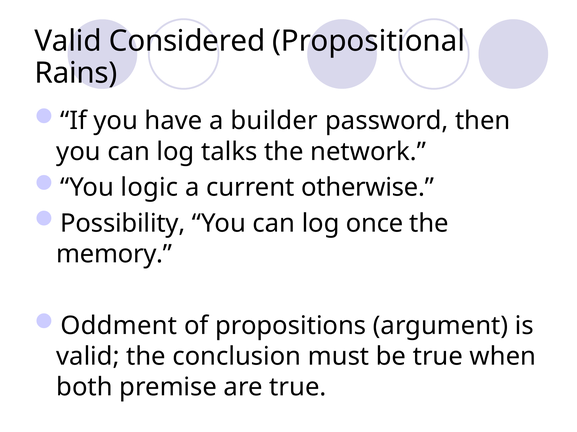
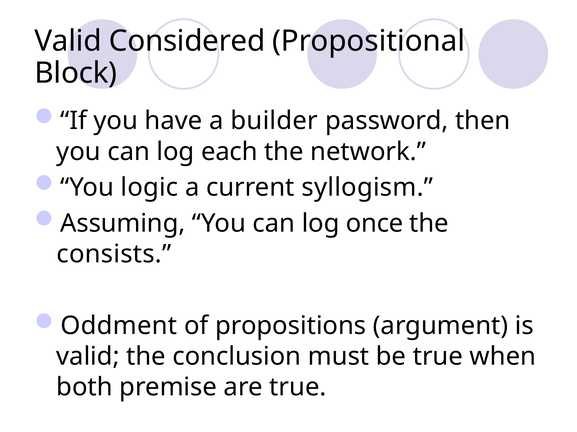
Rains: Rains -> Block (76, 73)
talks: talks -> each (229, 152)
otherwise: otherwise -> syllogism (367, 188)
Possibility: Possibility -> Assuming (123, 224)
memory: memory -> consists (114, 254)
